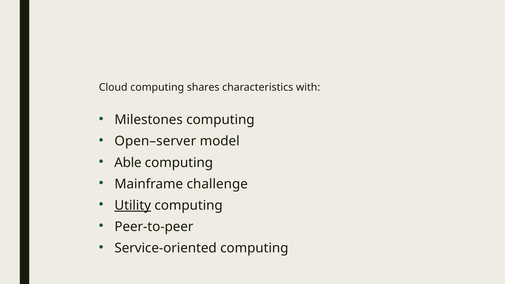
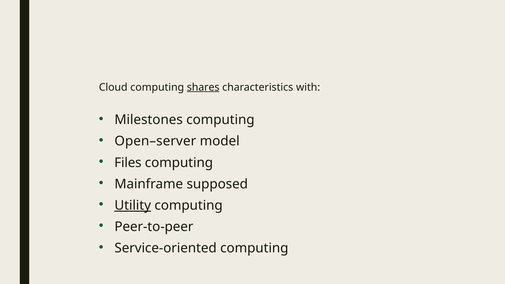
shares underline: none -> present (203, 87)
Able: Able -> Files (128, 163)
challenge: challenge -> supposed (217, 184)
